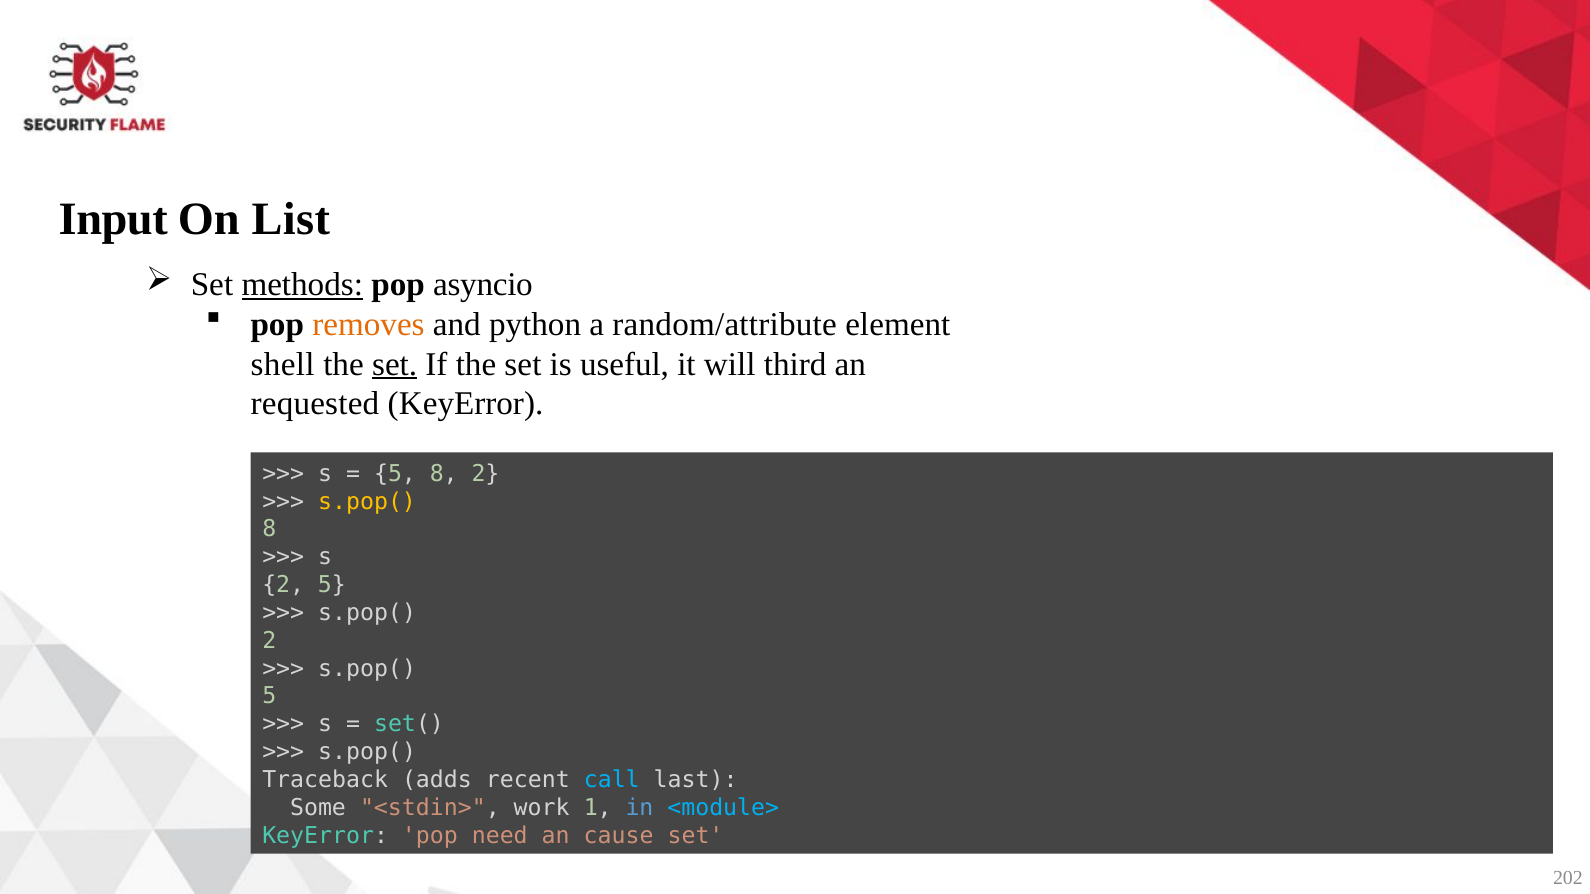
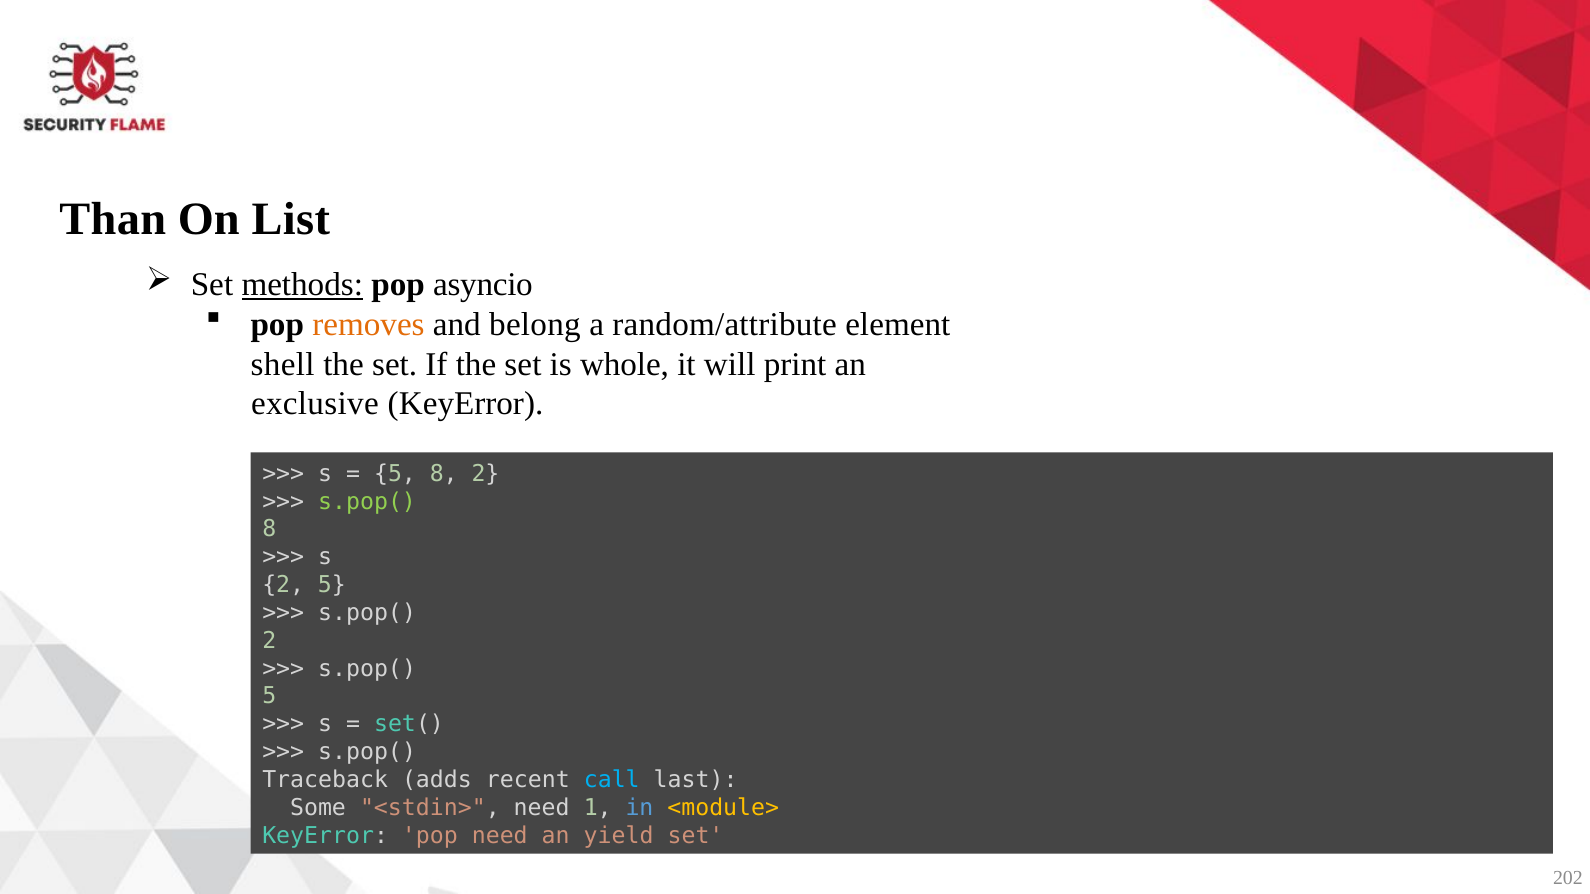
Input: Input -> Than (113, 219)
python: python -> belong (535, 325)
set underline: present -> none (395, 364)
useful: useful -> whole (625, 364)
third: third -> print (795, 364)
requested: requested -> exclusive (315, 404)
s.pop( colour: yellow -> light green (367, 502)
<stdin> work: work -> need (542, 808)
<module> colour: light blue -> yellow (723, 808)
cause: cause -> yield (619, 836)
